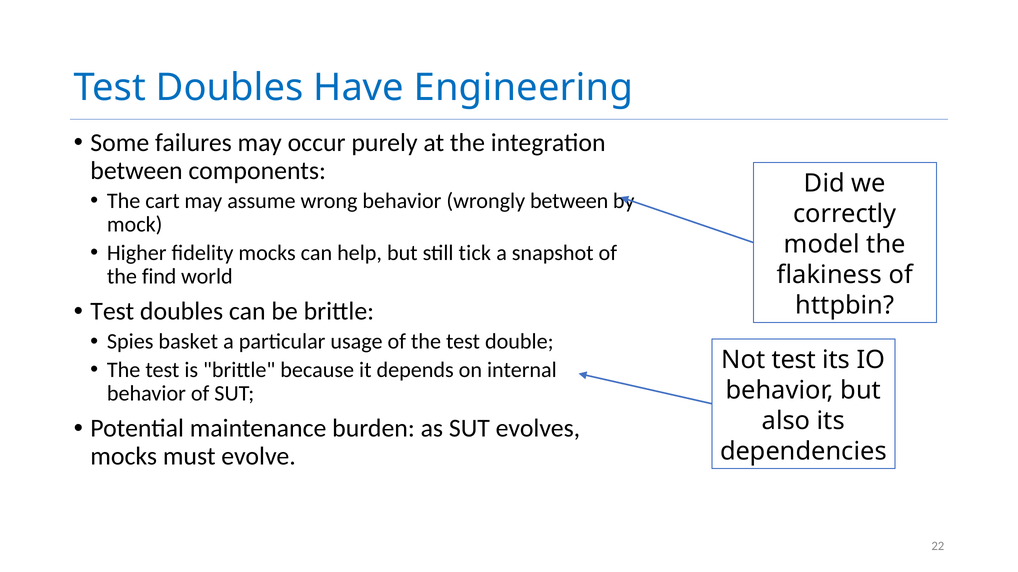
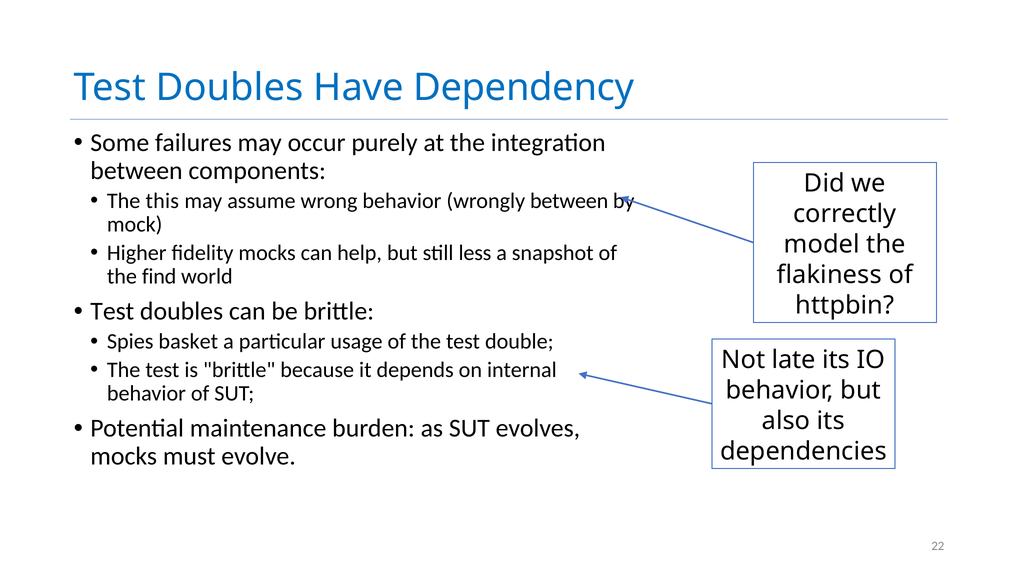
Engineering: Engineering -> Dependency (524, 88)
cart: cart -> this (162, 201)
tick: tick -> less (475, 253)
Not test: test -> late (794, 360)
